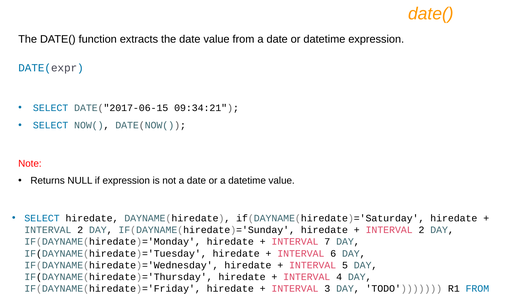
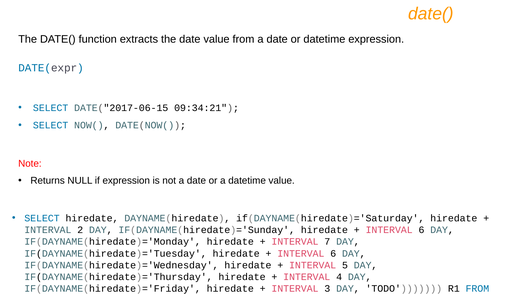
2: 2 -> 6 (421, 230)
